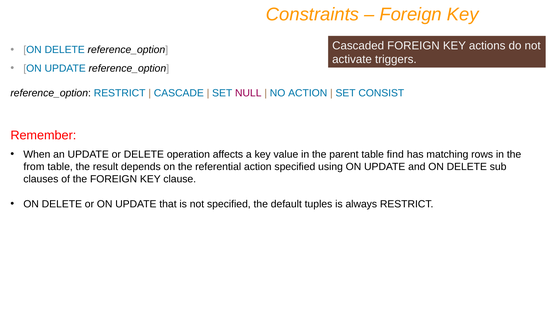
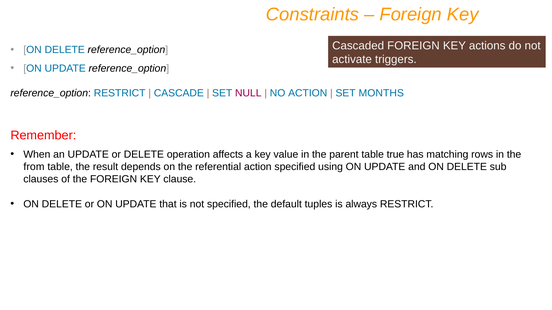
CONSIST: CONSIST -> MONTHS (381, 93)
find: find -> true (395, 155)
